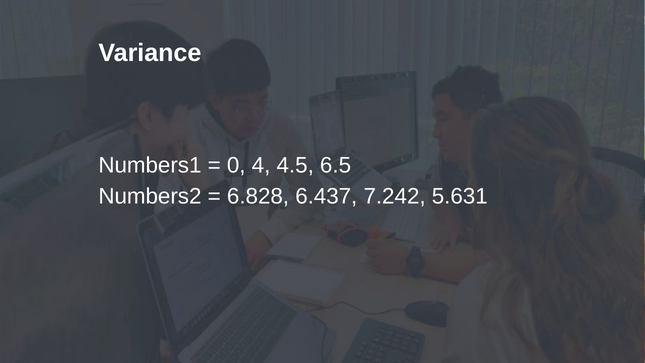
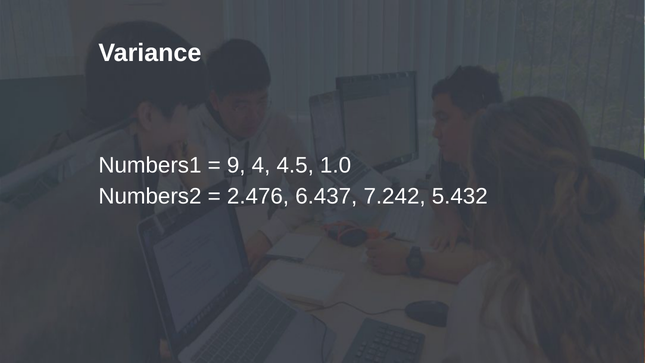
0: 0 -> 9 (236, 165)
6.5: 6.5 -> 1.0 (336, 165)
6.828: 6.828 -> 2.476 (258, 196)
5.631: 5.631 -> 5.432 (460, 196)
